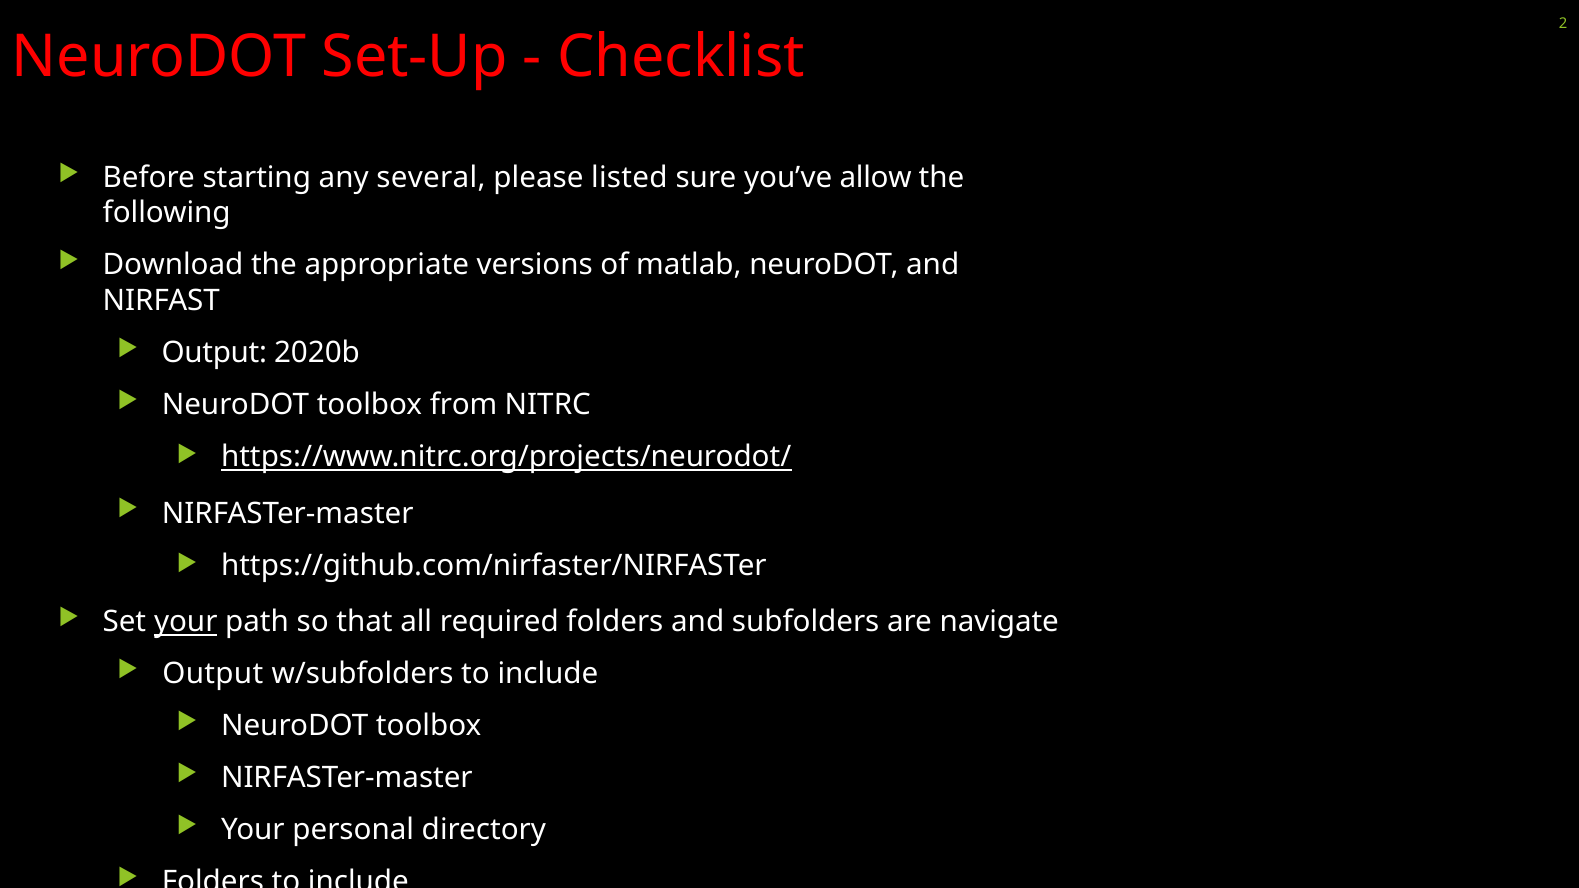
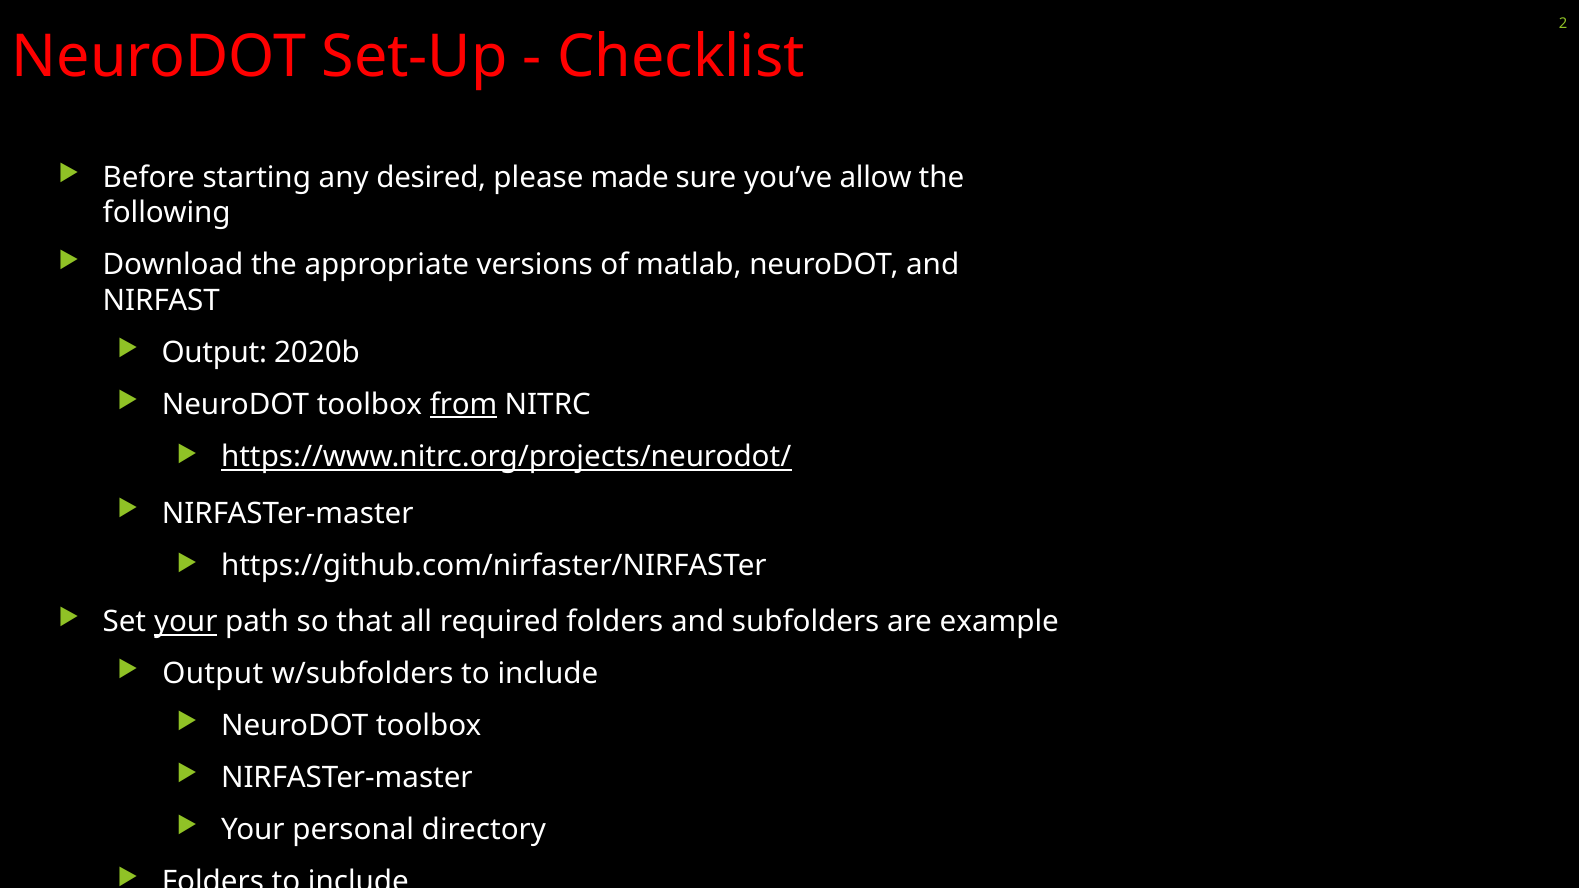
several: several -> desired (431, 178)
listed: listed -> made (630, 178)
from underline: none -> present (464, 405)
navigate: navigate -> example (999, 622)
